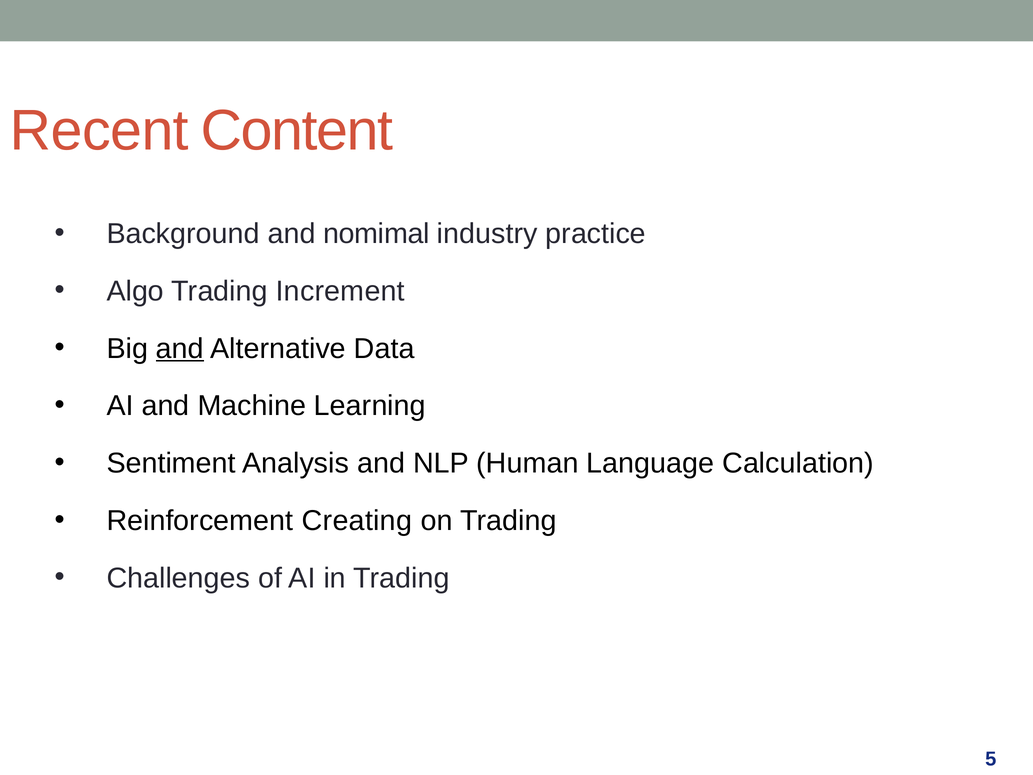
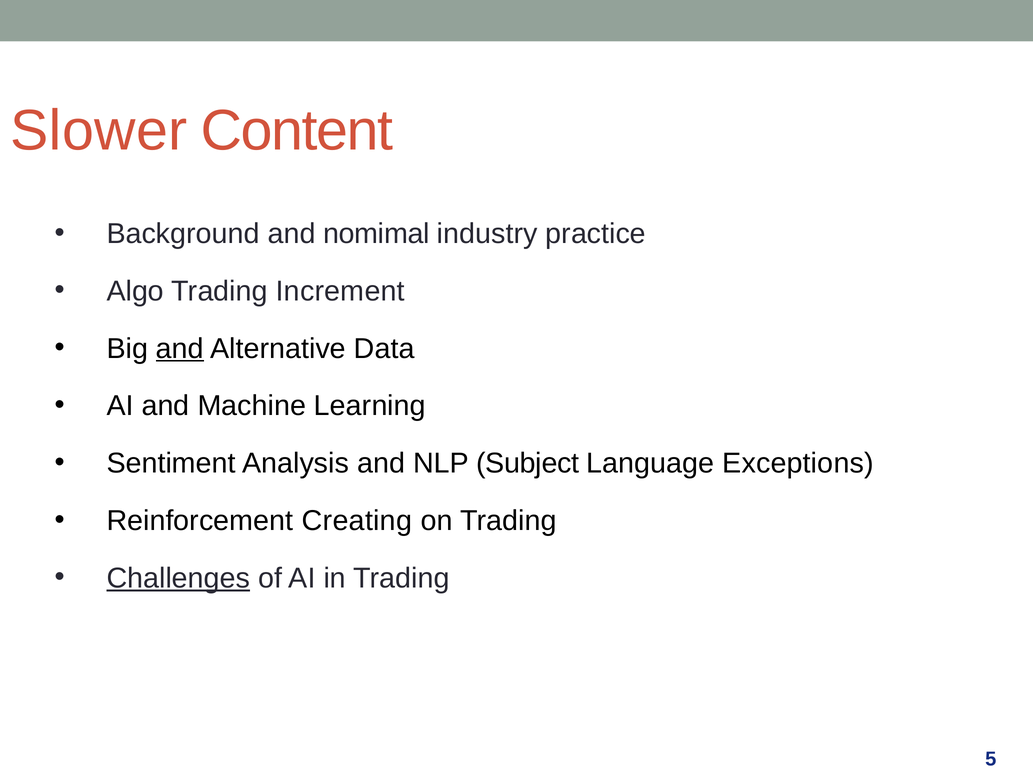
Recent: Recent -> Slower (99, 131)
Human: Human -> Subject (528, 463)
Calculation: Calculation -> Exceptions (798, 463)
Challenges underline: none -> present (178, 578)
